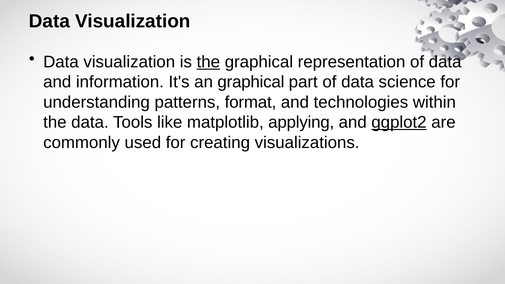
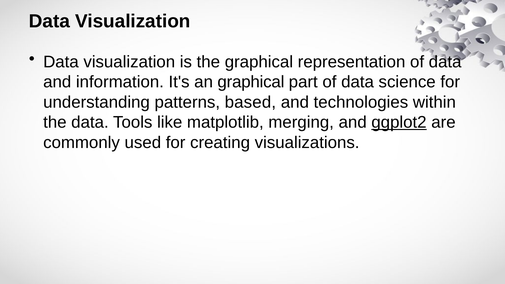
the underline: present -> none (208, 62)
format: format -> based (250, 102)
applying: applying -> merging (301, 122)
